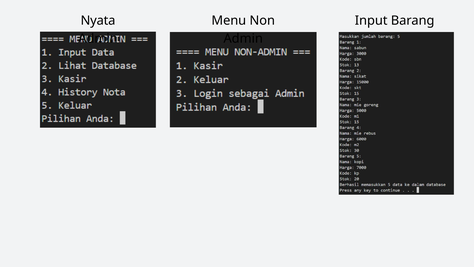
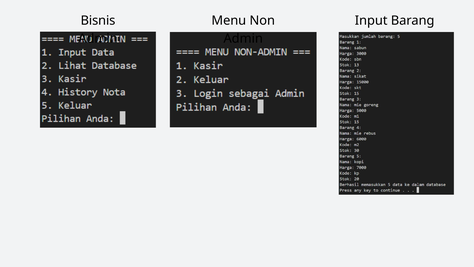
Nyata: Nyata -> Bisnis (98, 21)
